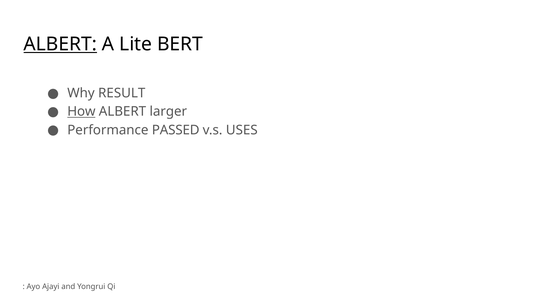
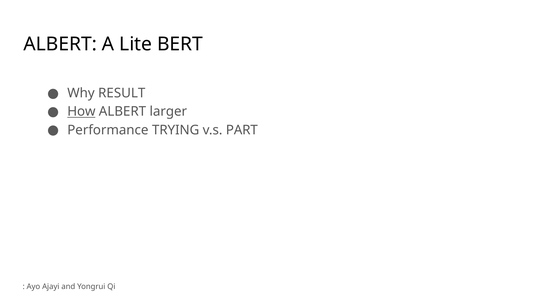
ALBERT underline: present -> none (60, 44)
PASSED: PASSED -> TRYING (176, 130)
USES: USES -> PART (242, 130)
